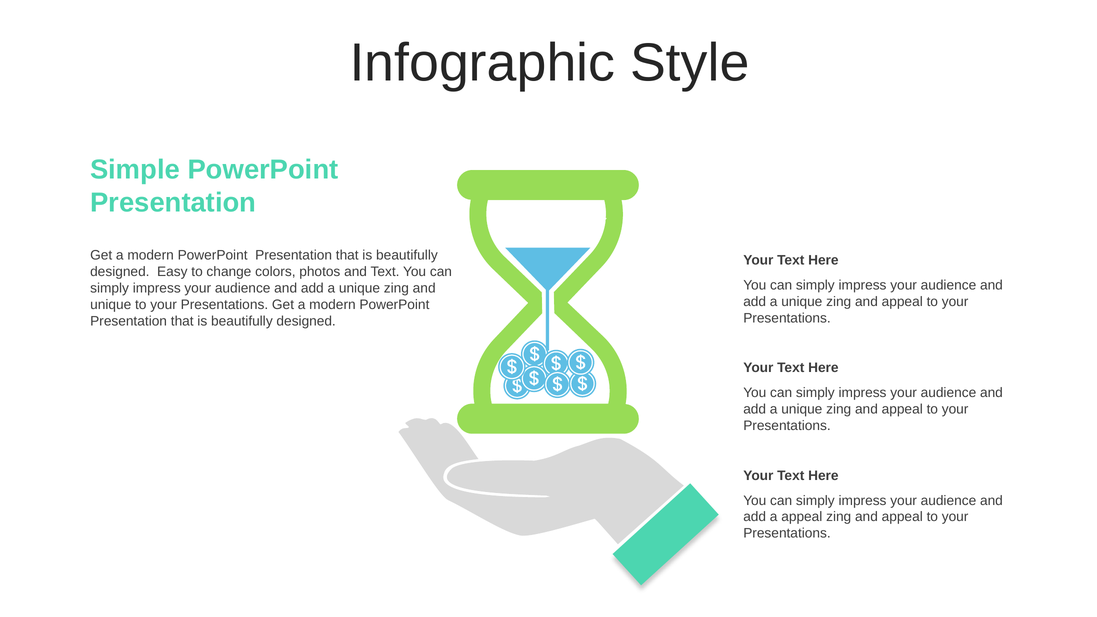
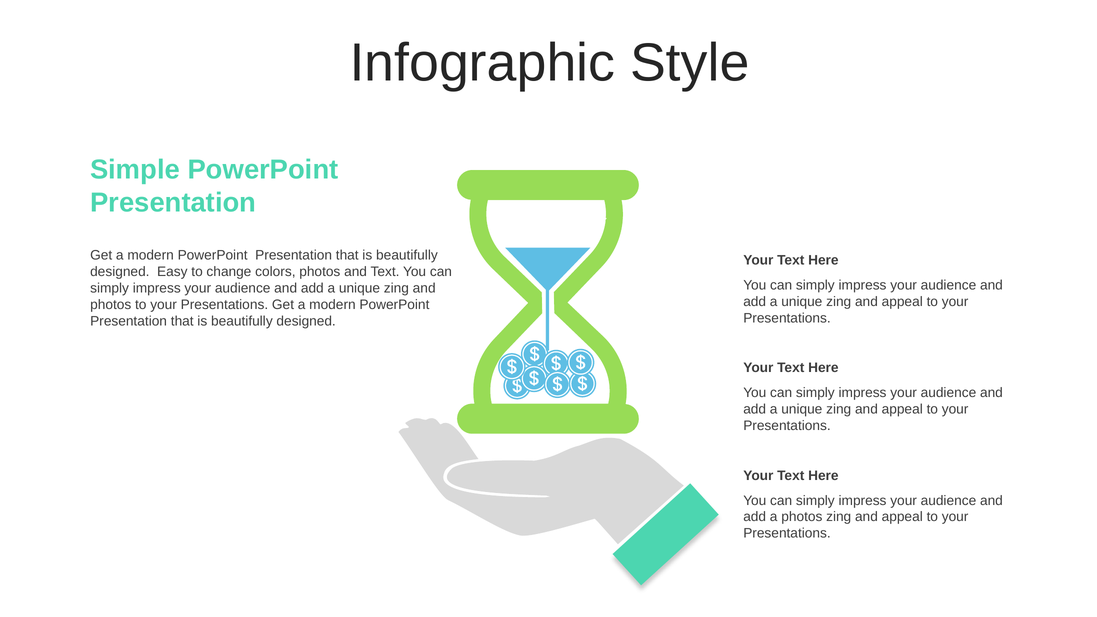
unique: unique -> photos (111, 305)
a appeal: appeal -> photos (802, 517)
